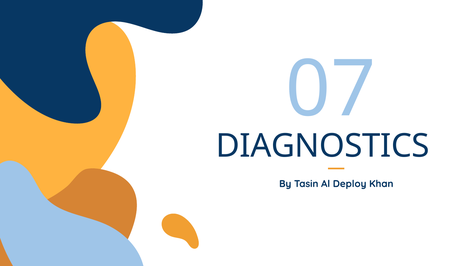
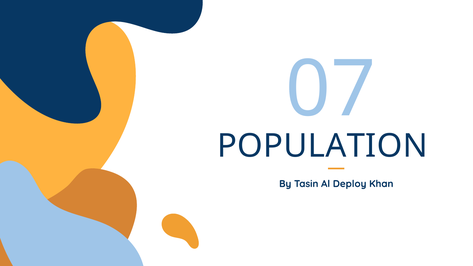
DIAGNOSTICS: DIAGNOSTICS -> POPULATION (322, 146)
